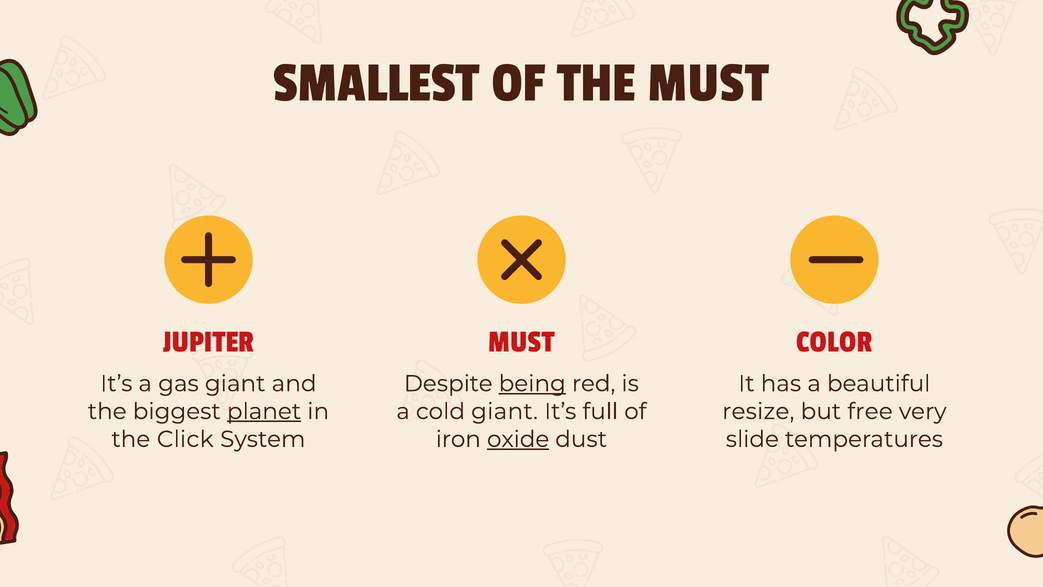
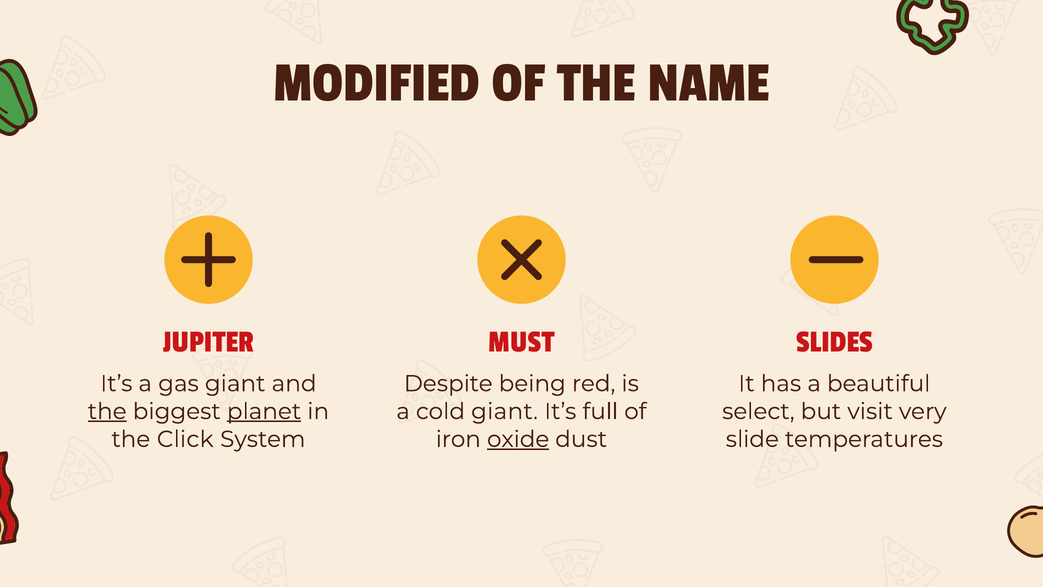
SMALLEST: SMALLEST -> MODIFIED (377, 81)
THE MUST: MUST -> NAME (709, 81)
COLOR: COLOR -> SLIDES (835, 341)
being underline: present -> none (532, 383)
the underline: none -> present (107, 411)
resize: resize -> select (758, 411)
free: free -> visit (870, 411)
